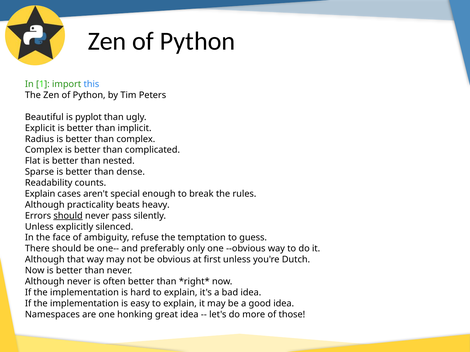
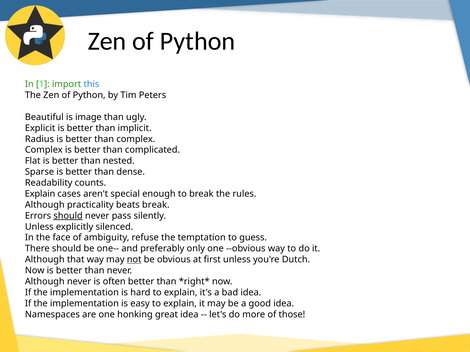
pyplot: pyplot -> image (88, 117)
beats heavy: heavy -> break (156, 205)
not underline: none -> present (134, 260)
